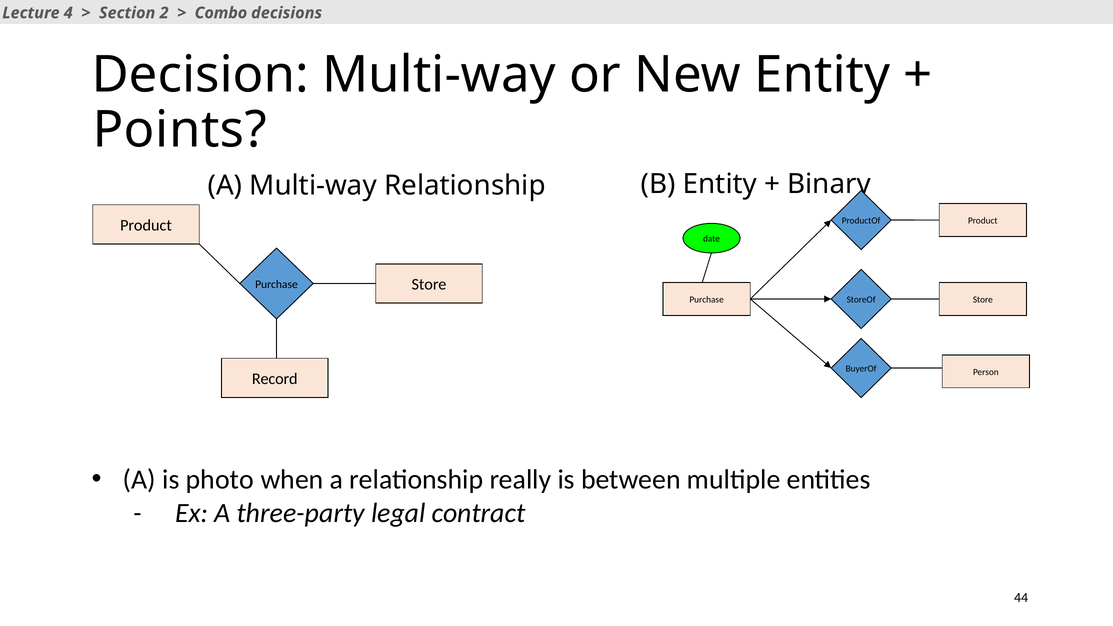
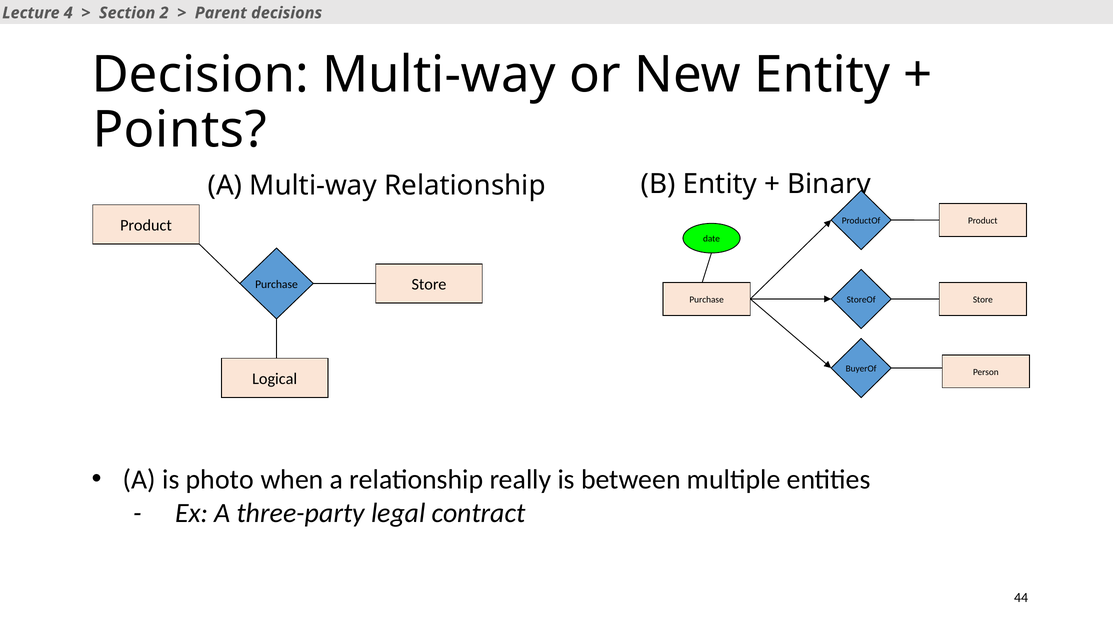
Combo: Combo -> Parent (221, 13)
Record: Record -> Logical (275, 379)
